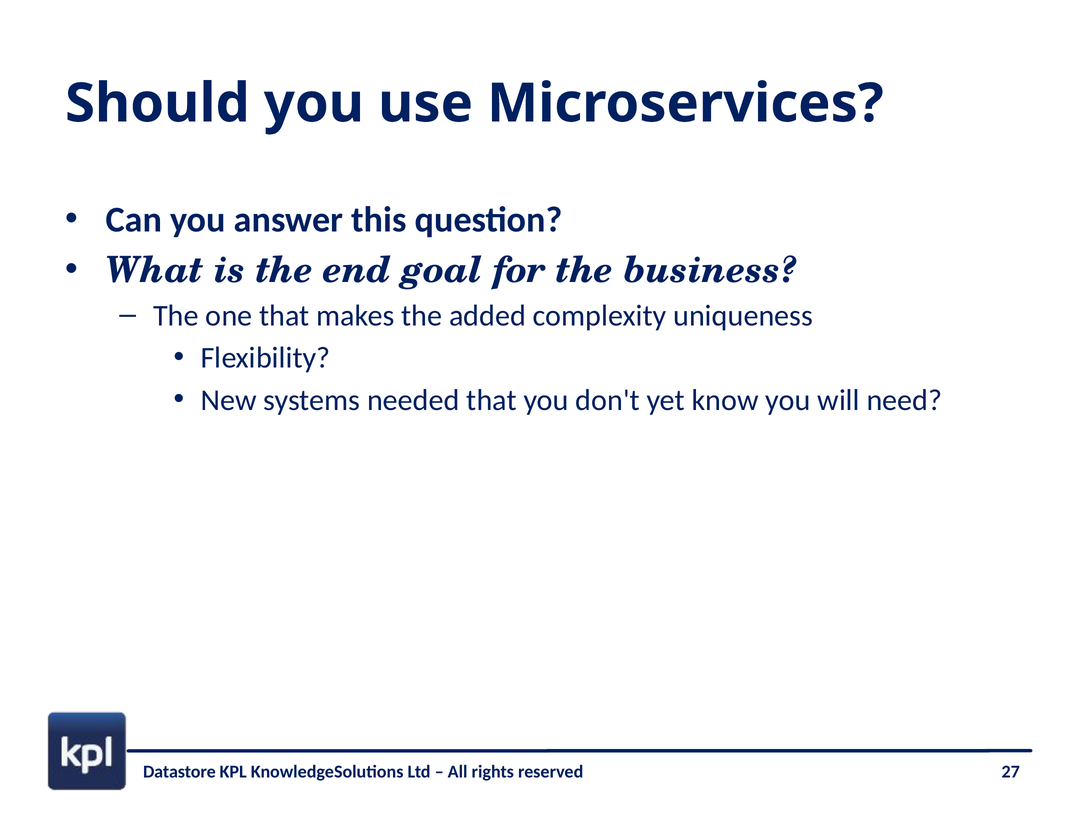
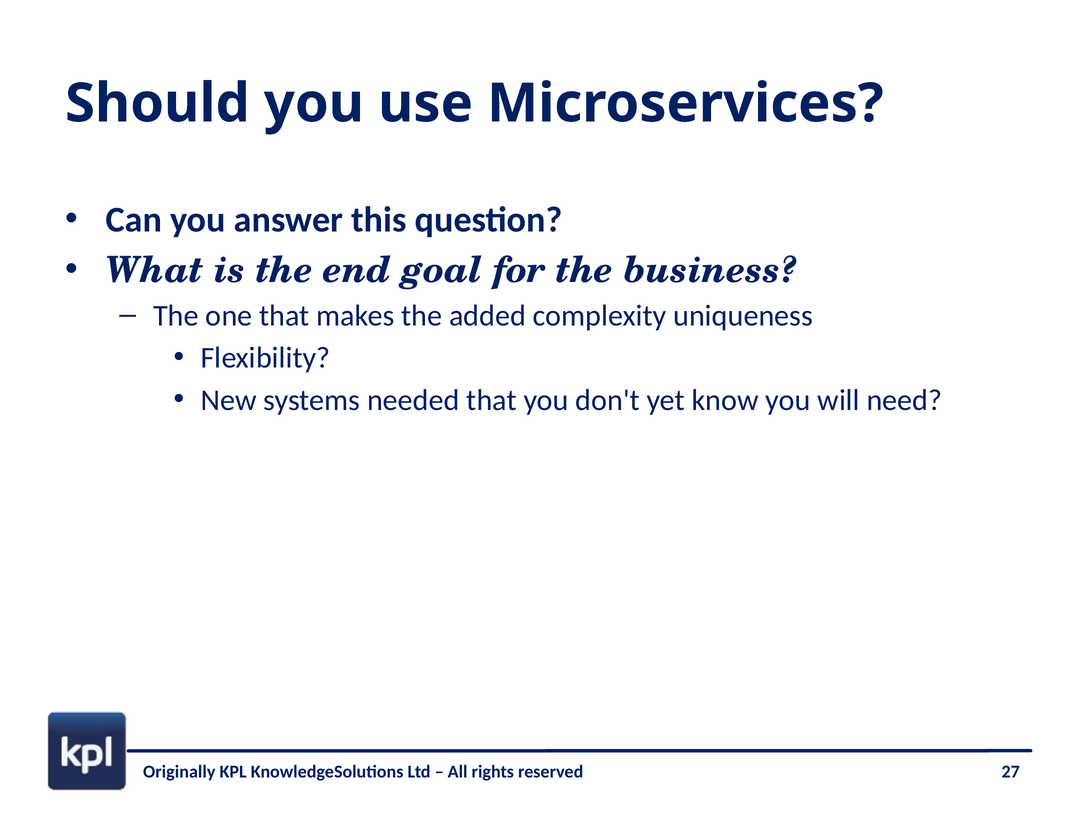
Datastore: Datastore -> Originally (179, 772)
